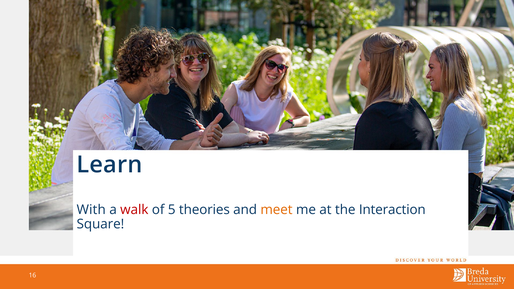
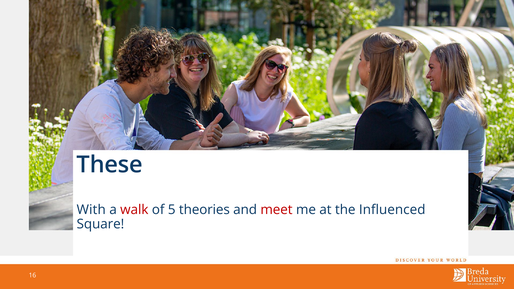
Learn: Learn -> These (110, 165)
meet colour: orange -> red (277, 210)
Interaction: Interaction -> Influenced (392, 210)
